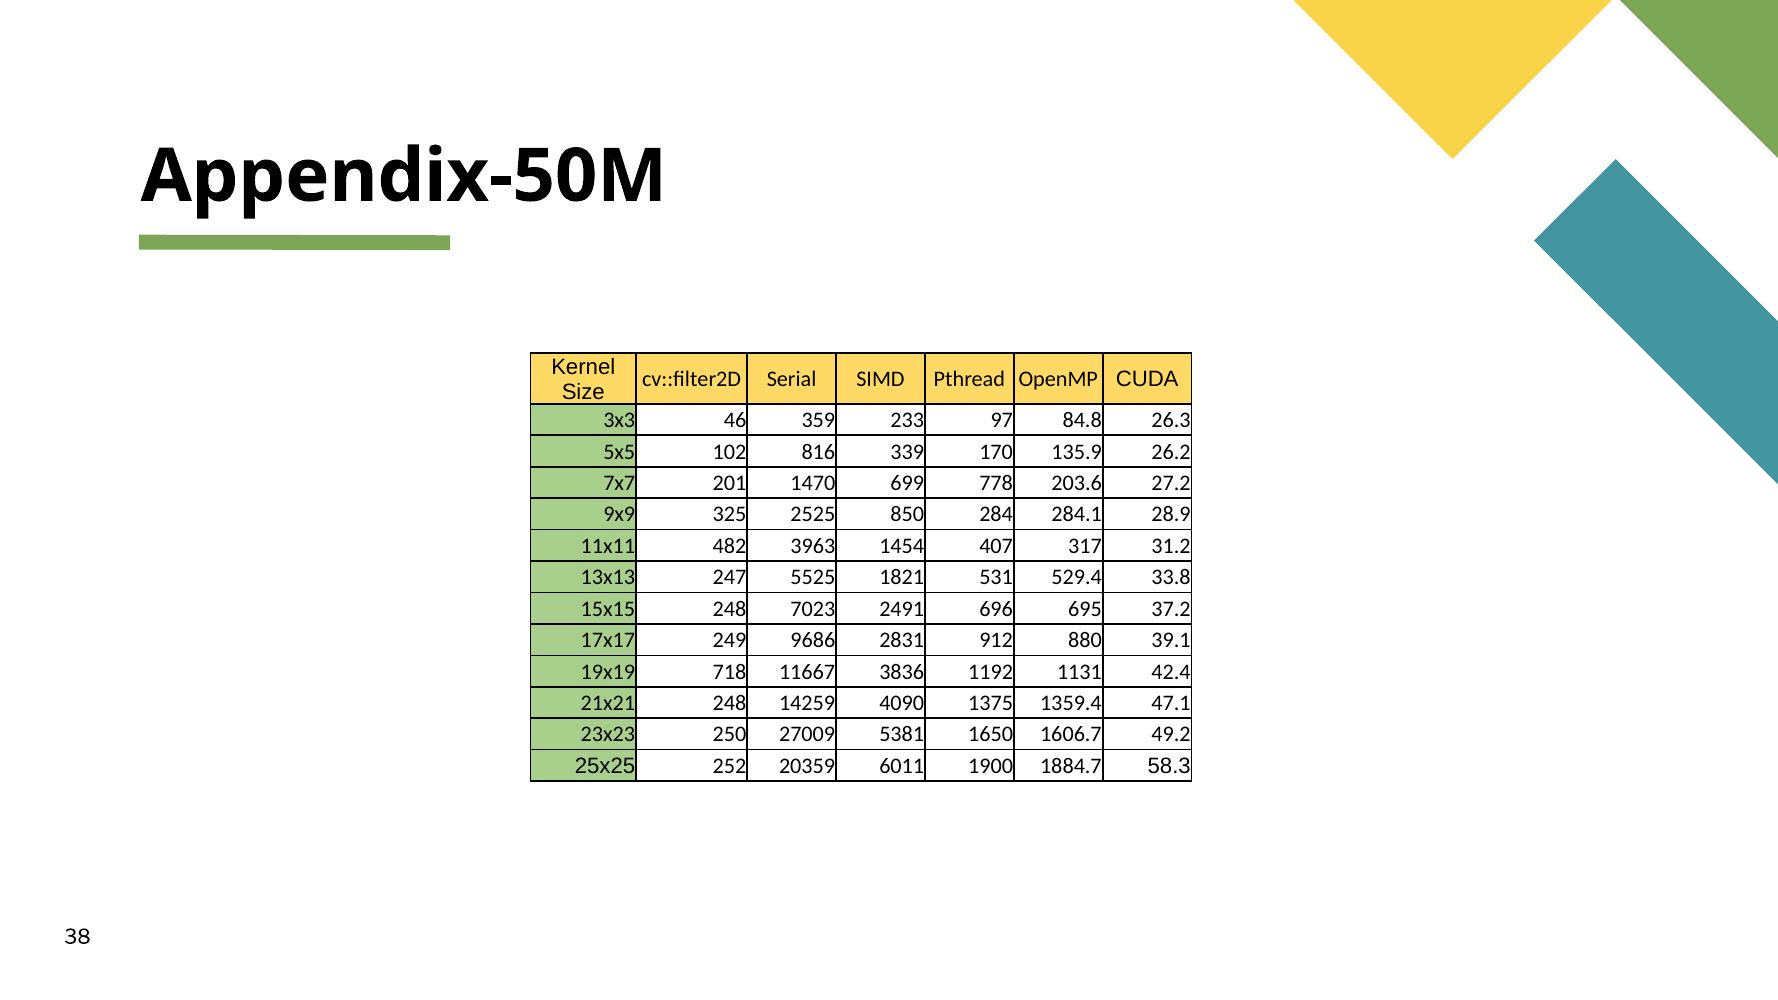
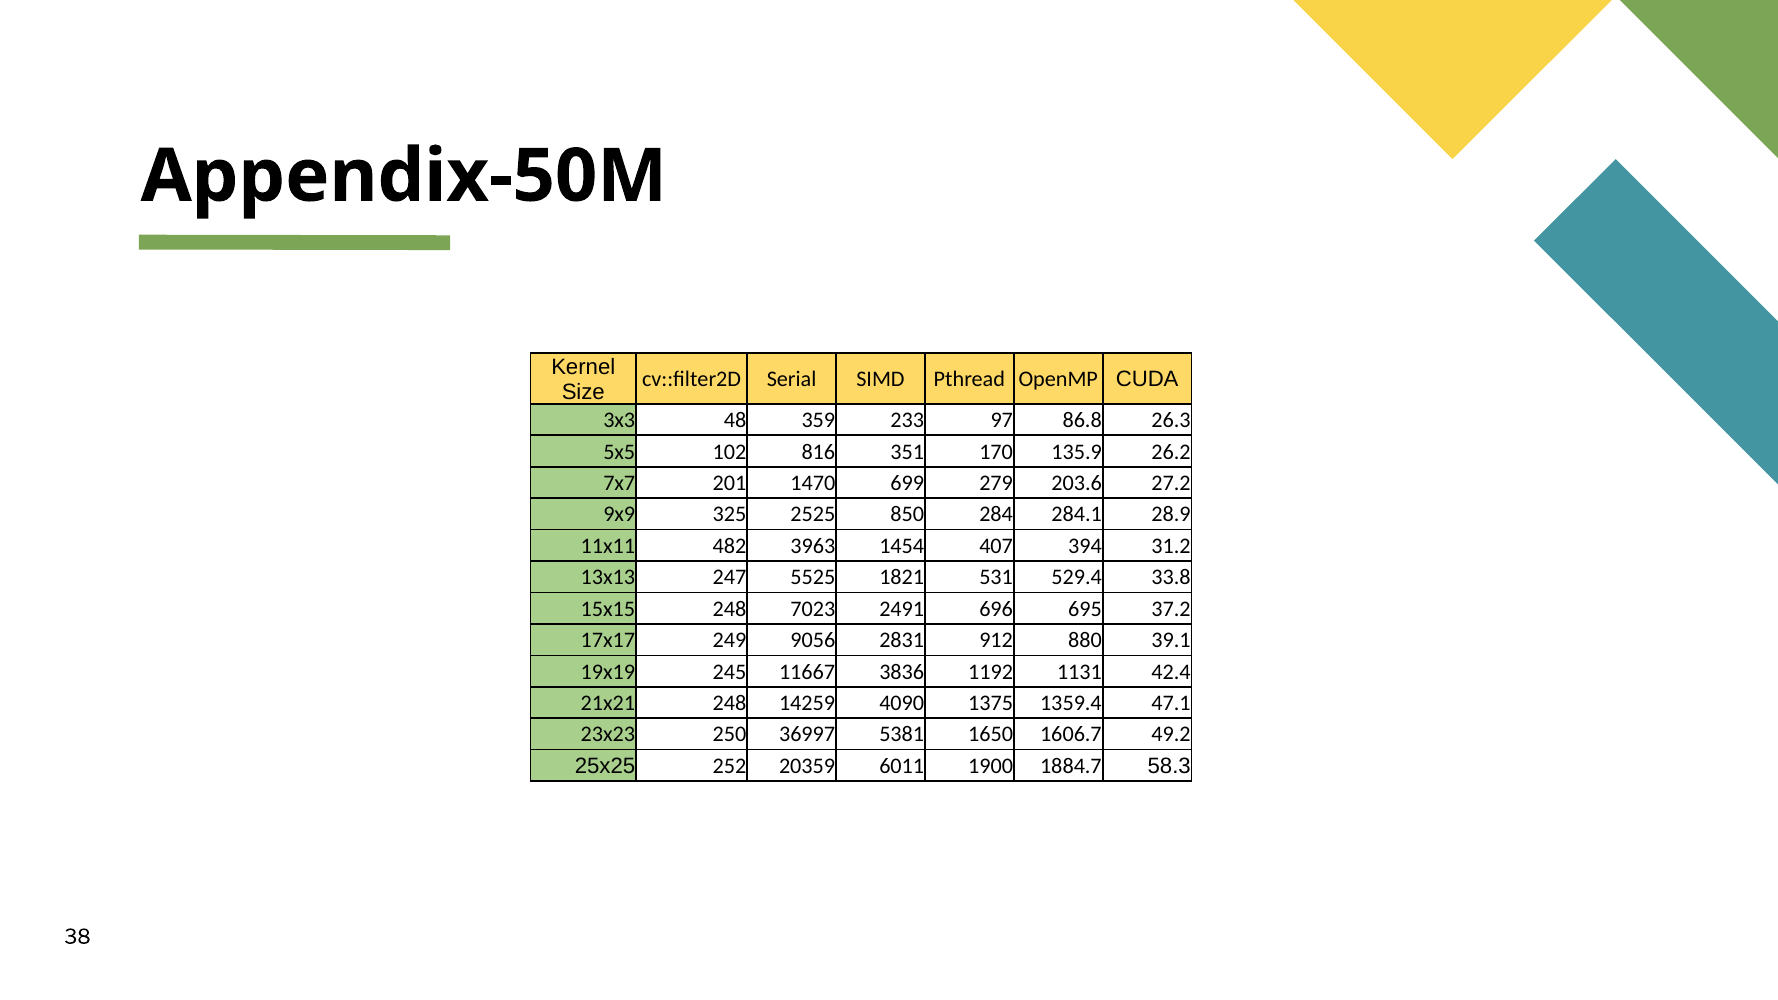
46: 46 -> 48 (735, 420)
84.8: 84.8 -> 86.8 (1082, 420)
339: 339 -> 351 (907, 452)
778: 778 -> 279 (996, 483)
317: 317 -> 394 (1085, 546)
9686: 9686 -> 9056 (813, 640)
718: 718 -> 245 (729, 672)
27009: 27009 -> 36997 (807, 735)
